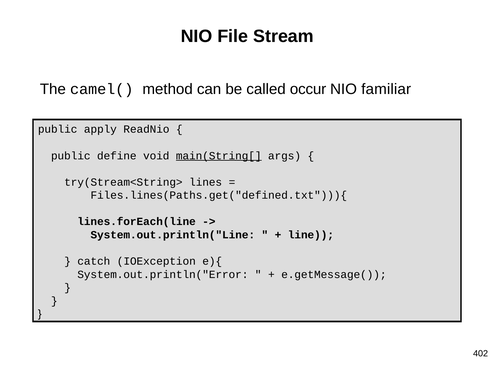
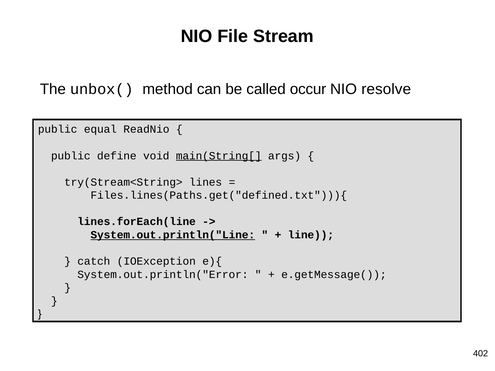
camel(: camel( -> unbox( (102, 89)
familiar: familiar -> resolve (386, 89)
apply: apply -> equal (100, 129)
System.out.println("Line underline: none -> present (173, 235)
